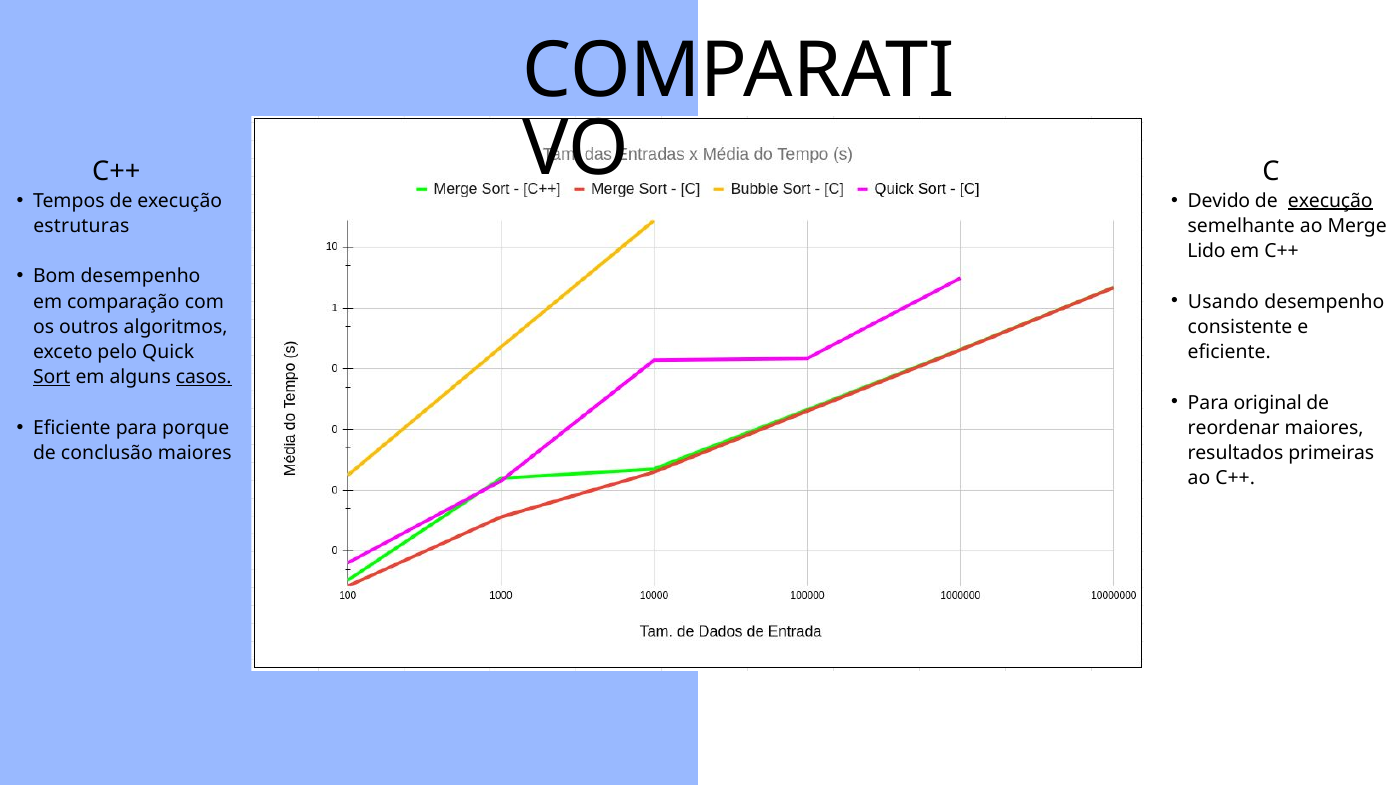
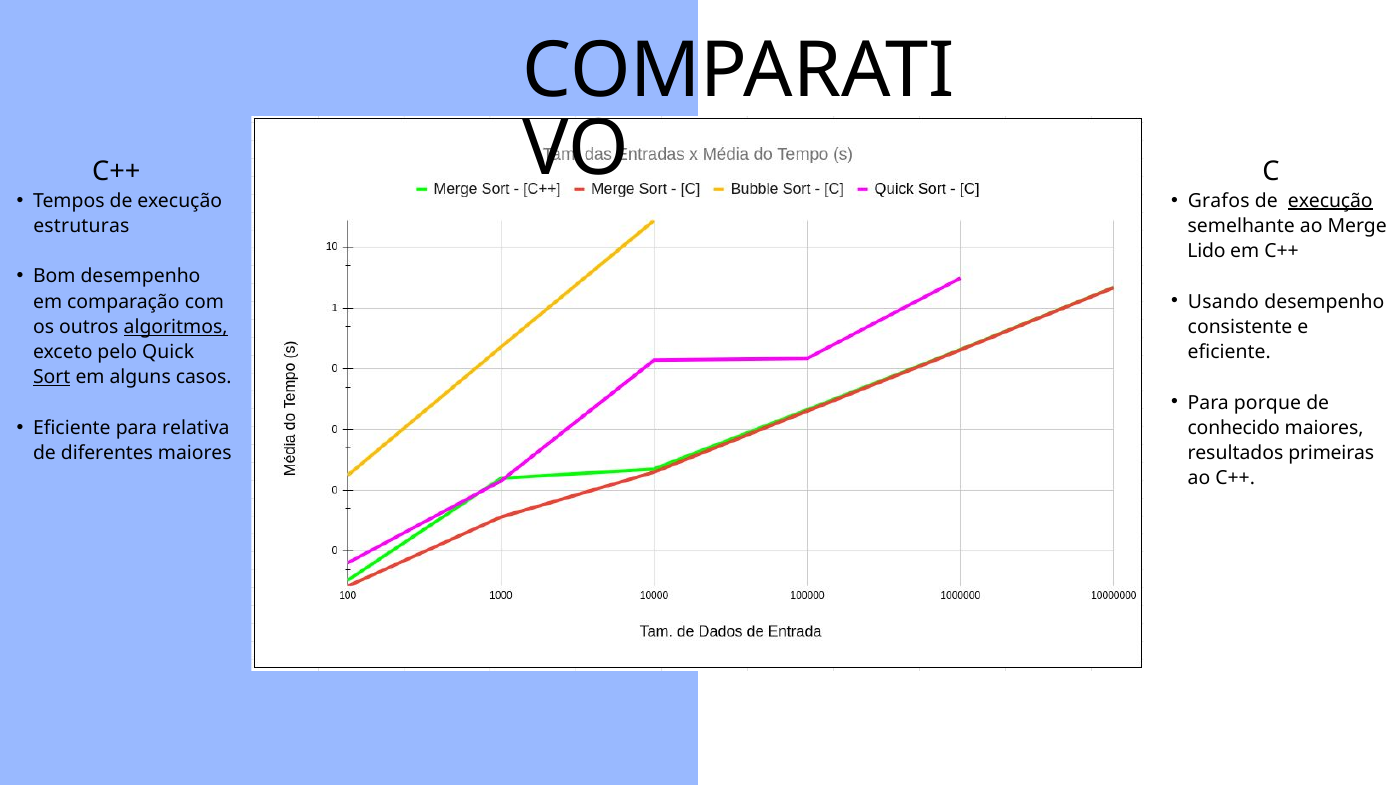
Devido: Devido -> Grafos (1219, 201)
algoritmos underline: none -> present (176, 327)
casos underline: present -> none (204, 377)
original: original -> porque (1268, 403)
porque: porque -> relativa (196, 428)
reordenar: reordenar -> conhecido (1234, 428)
conclusão: conclusão -> diferentes (107, 453)
